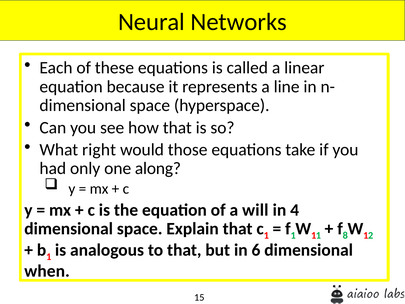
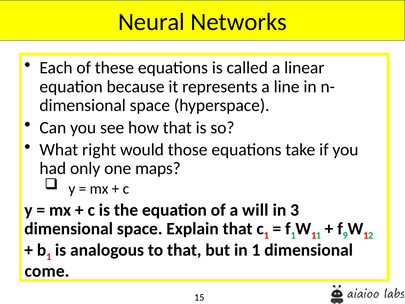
along: along -> maps (158, 168)
4: 4 -> 3 (295, 210)
8: 8 -> 9 (345, 235)
in 6: 6 -> 1 (256, 250)
when: when -> come (47, 271)
